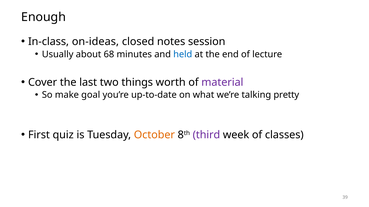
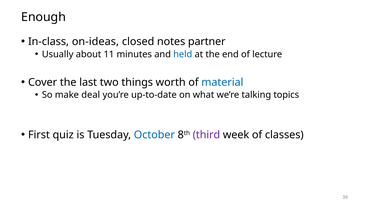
session: session -> partner (207, 42)
68: 68 -> 11 (109, 54)
material colour: purple -> blue (222, 82)
goal: goal -> deal (91, 95)
pretty: pretty -> topics (286, 95)
October colour: orange -> blue (154, 135)
